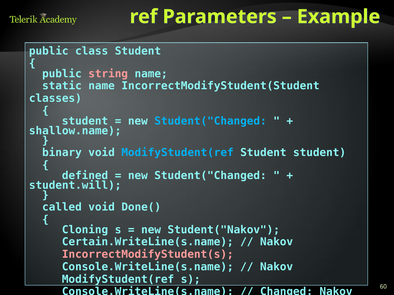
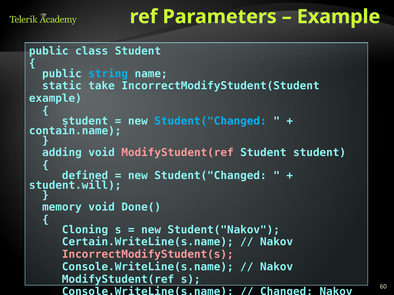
string colour: pink -> light blue (108, 74)
static name: name -> take (102, 86)
classes: classes -> example (55, 98)
shallow.name: shallow.name -> contain.name (75, 131)
binary: binary -> adding (62, 153)
ModifyStudent(ref colour: light blue -> pink (178, 153)
called: called -> memory (62, 207)
